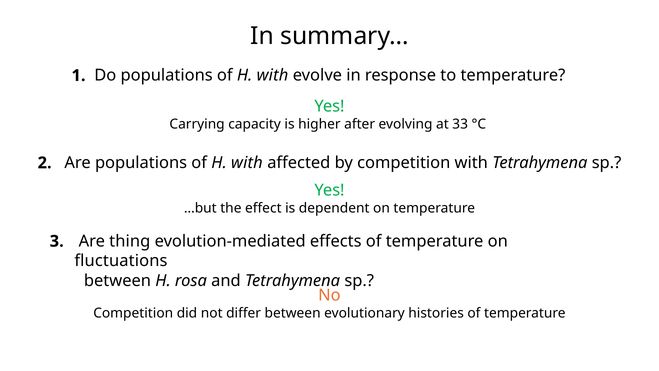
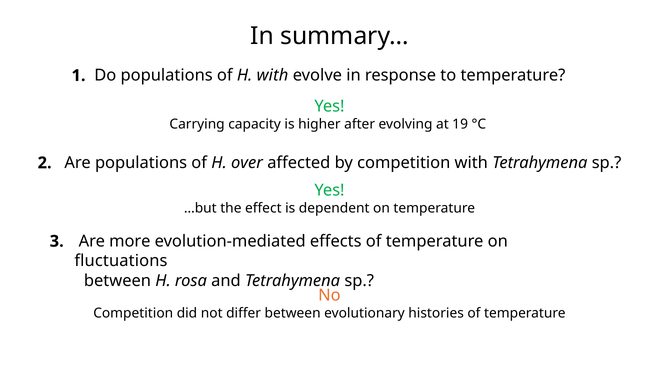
33: 33 -> 19 (460, 124)
with: with -> over (247, 163)
thing: thing -> more (130, 241)
